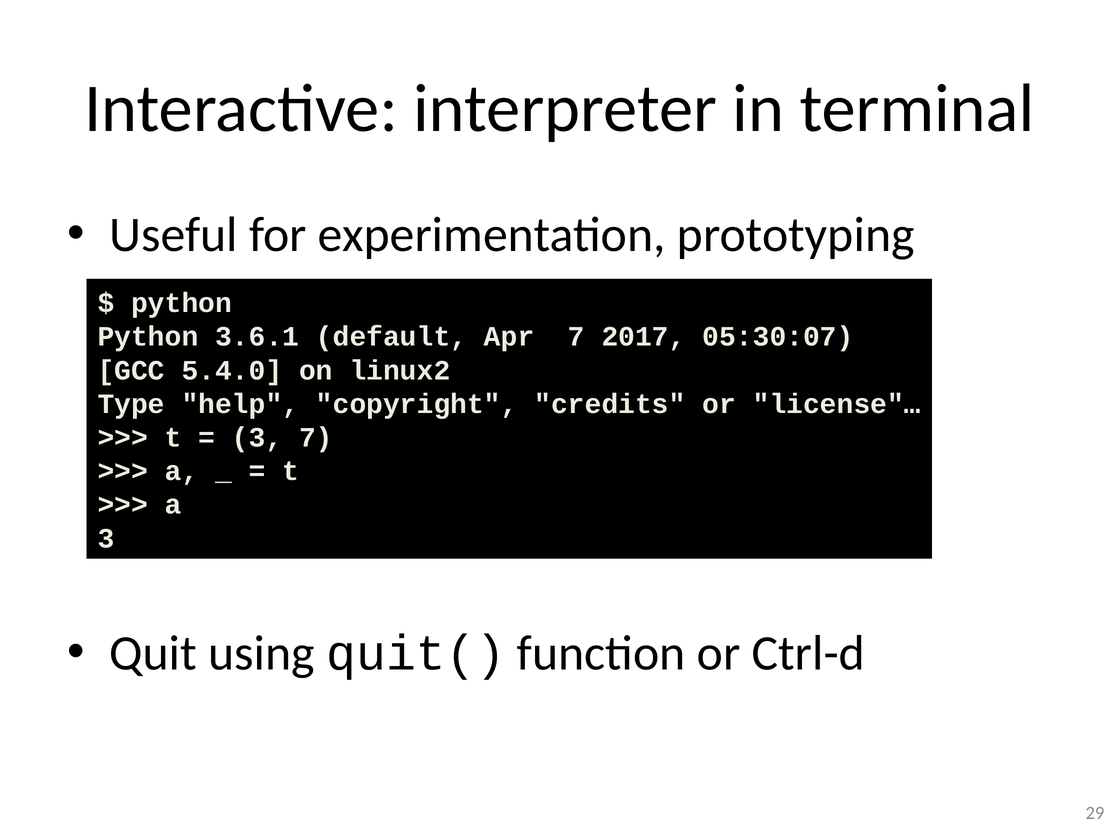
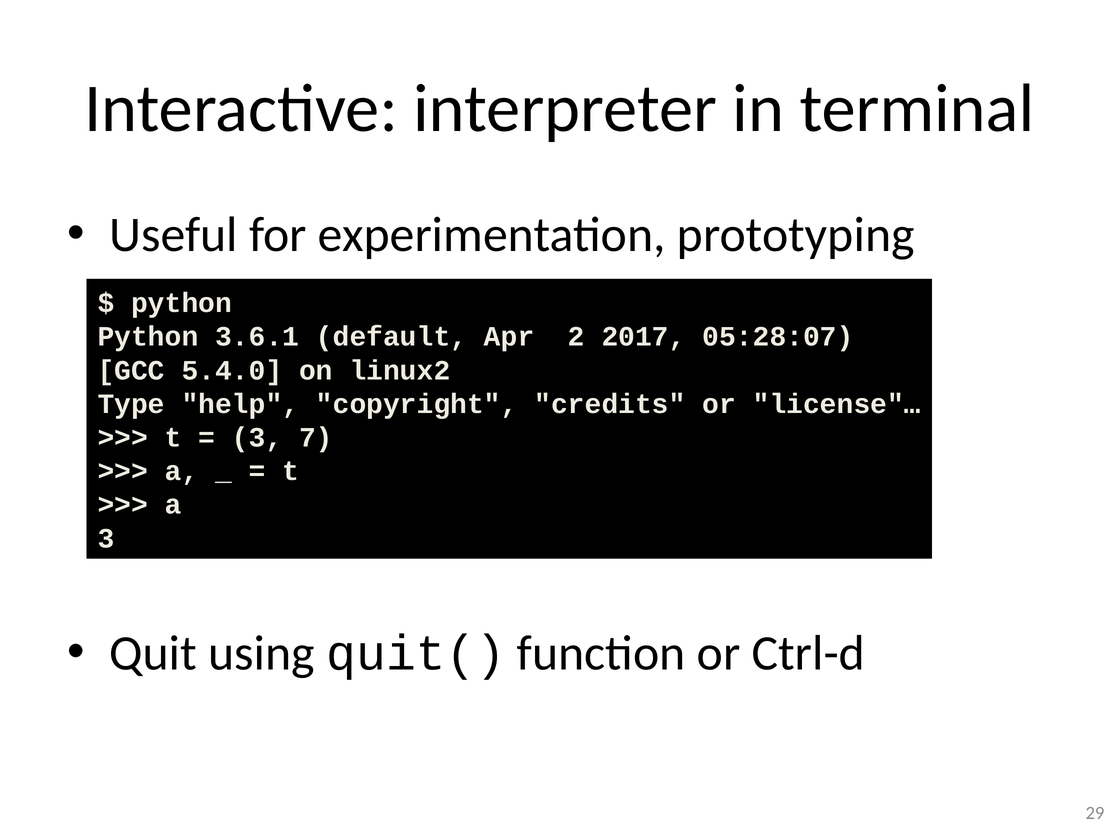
Apr 7: 7 -> 2 (576, 337)
05:30:07: 05:30:07 -> 05:28:07 (778, 337)
